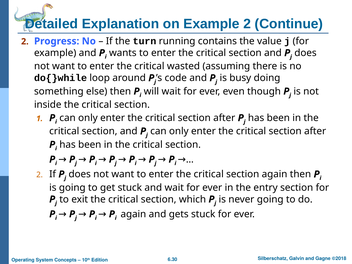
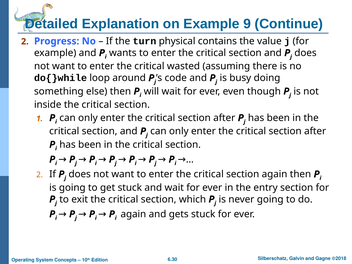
Example 2: 2 -> 9 (247, 24)
running: running -> physical (177, 41)
